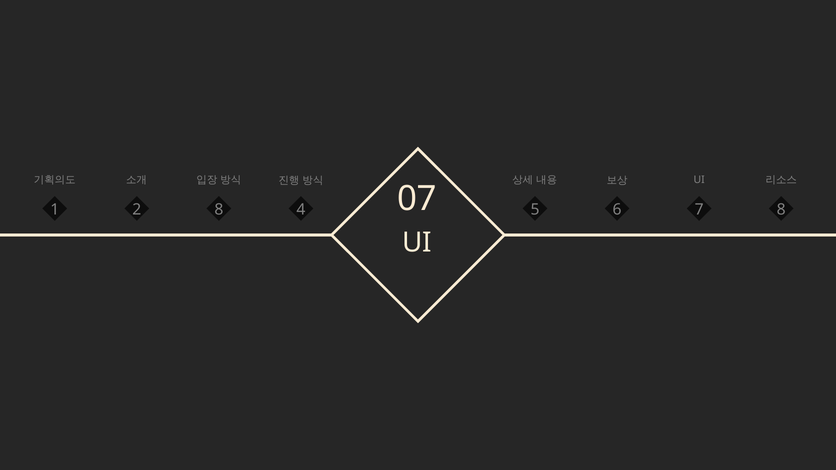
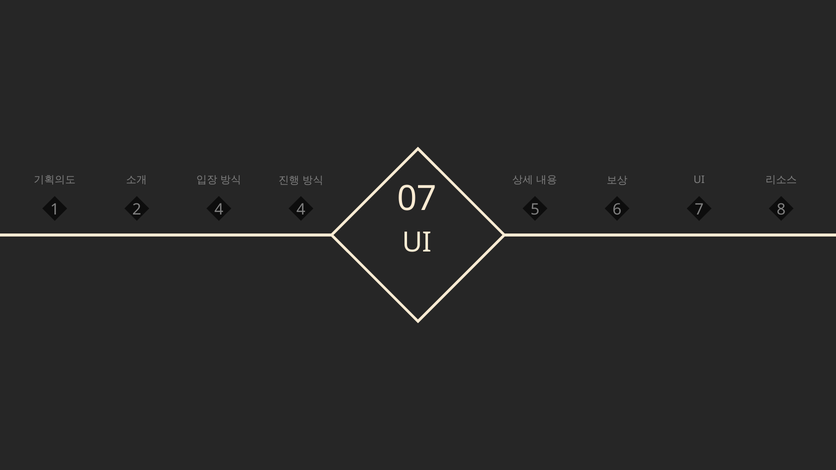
2 8: 8 -> 4 (219, 210)
